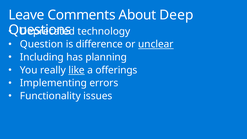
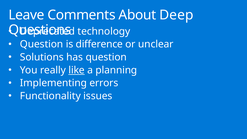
unclear underline: present -> none (156, 44)
Including: Including -> Solutions (42, 57)
has planning: planning -> question (106, 57)
offerings: offerings -> planning (116, 70)
